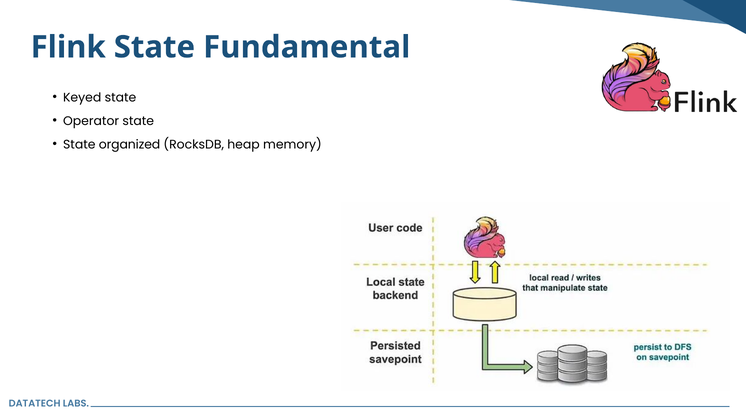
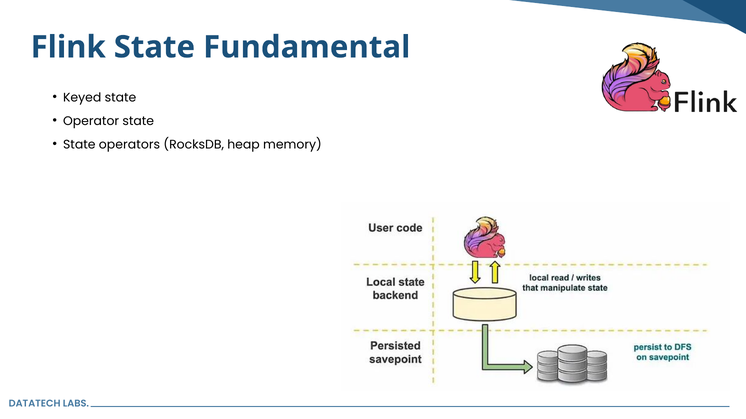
organized: organized -> operators (129, 145)
